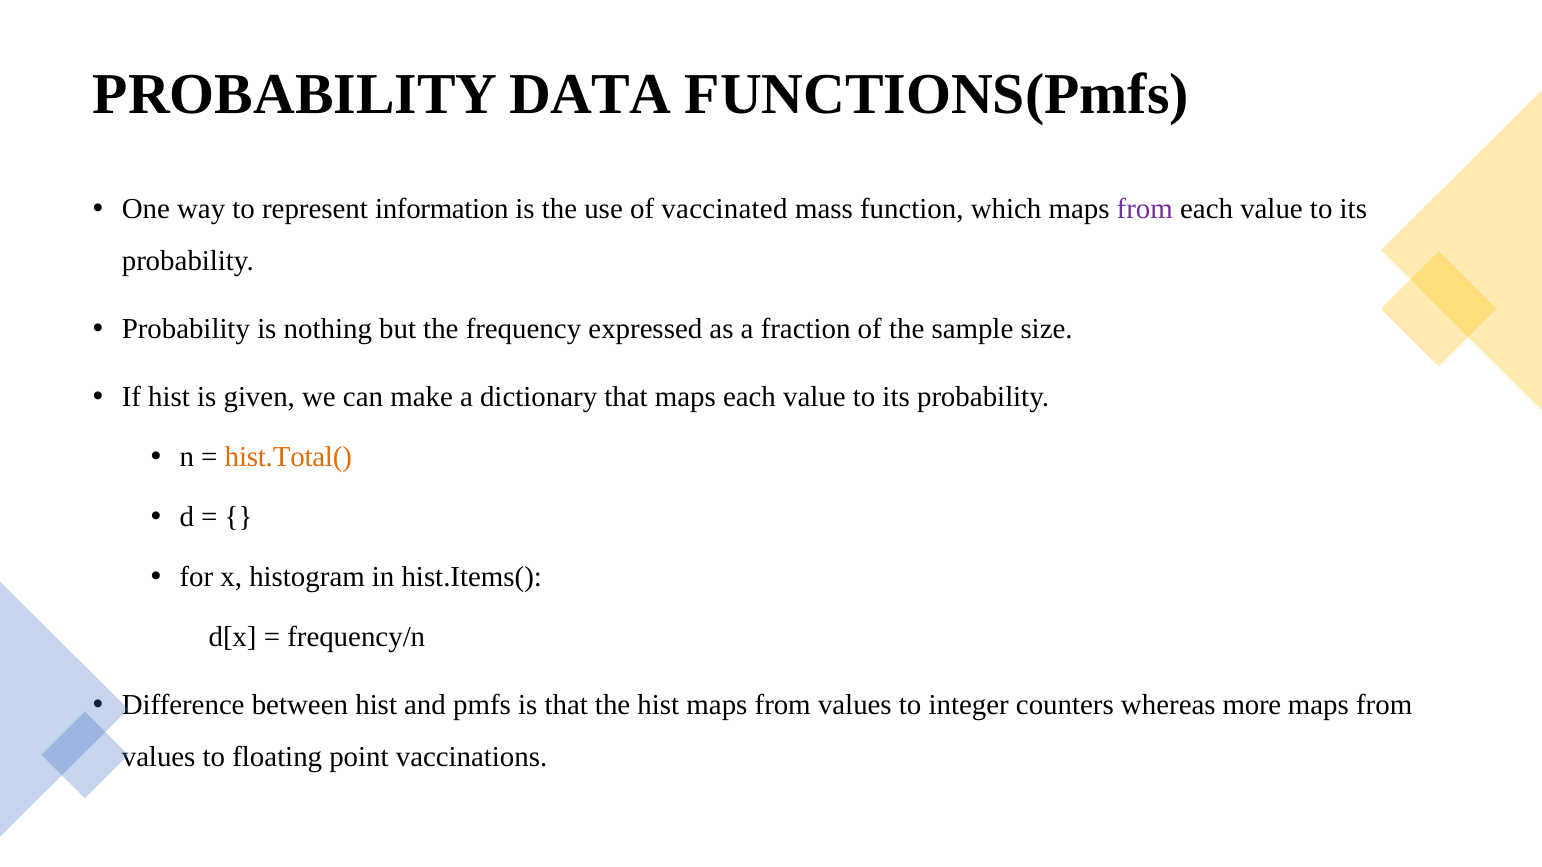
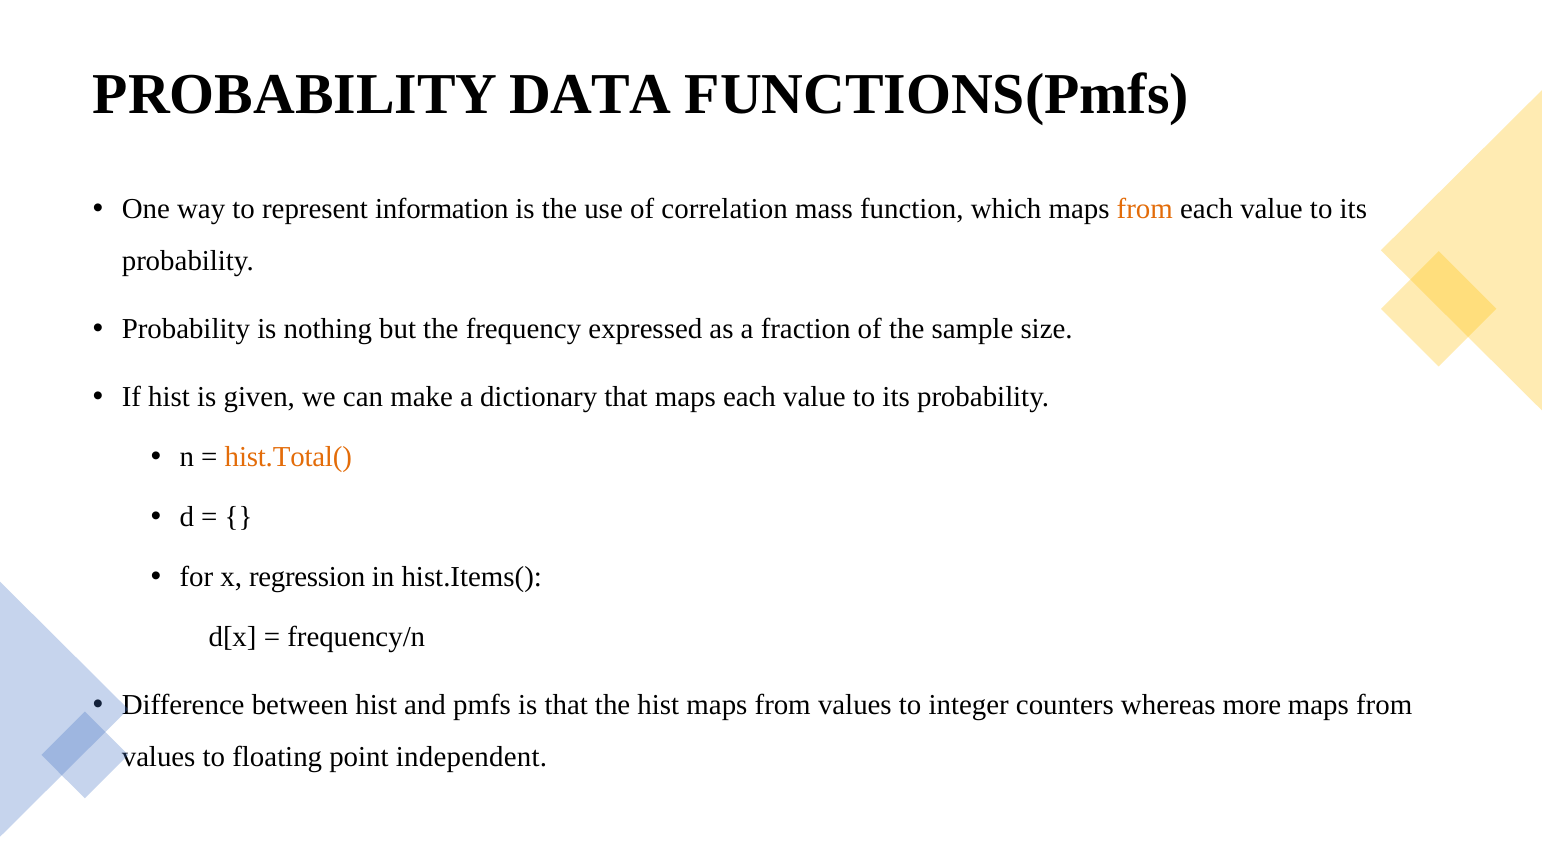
vaccinated: vaccinated -> correlation (725, 209)
from colour: purple -> orange (1145, 209)
histogram: histogram -> regression (307, 577)
vaccinations: vaccinations -> independent (471, 758)
